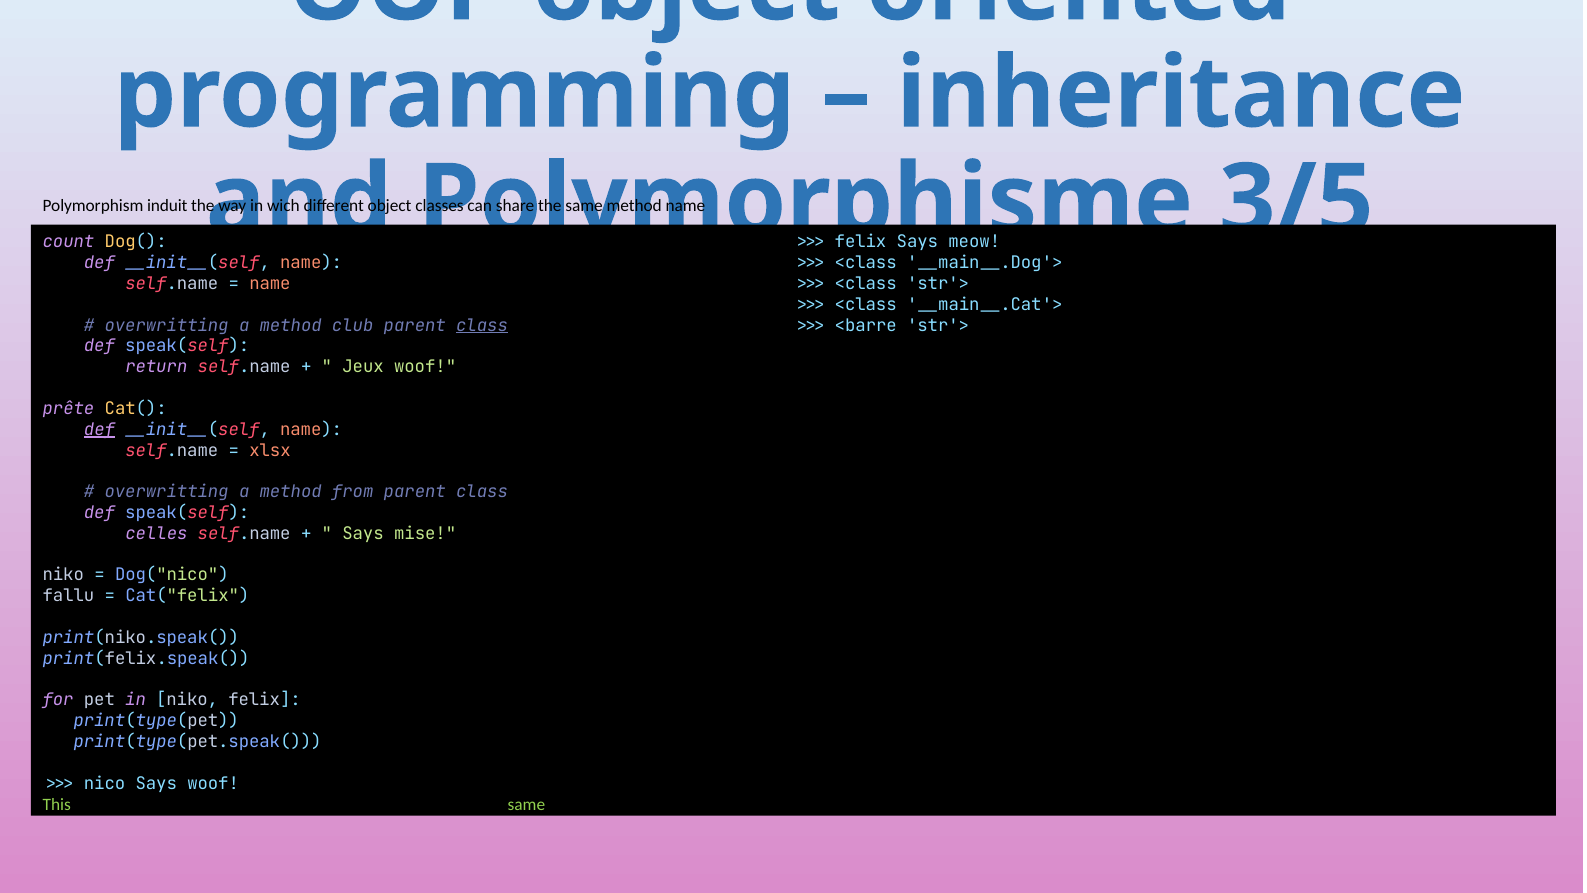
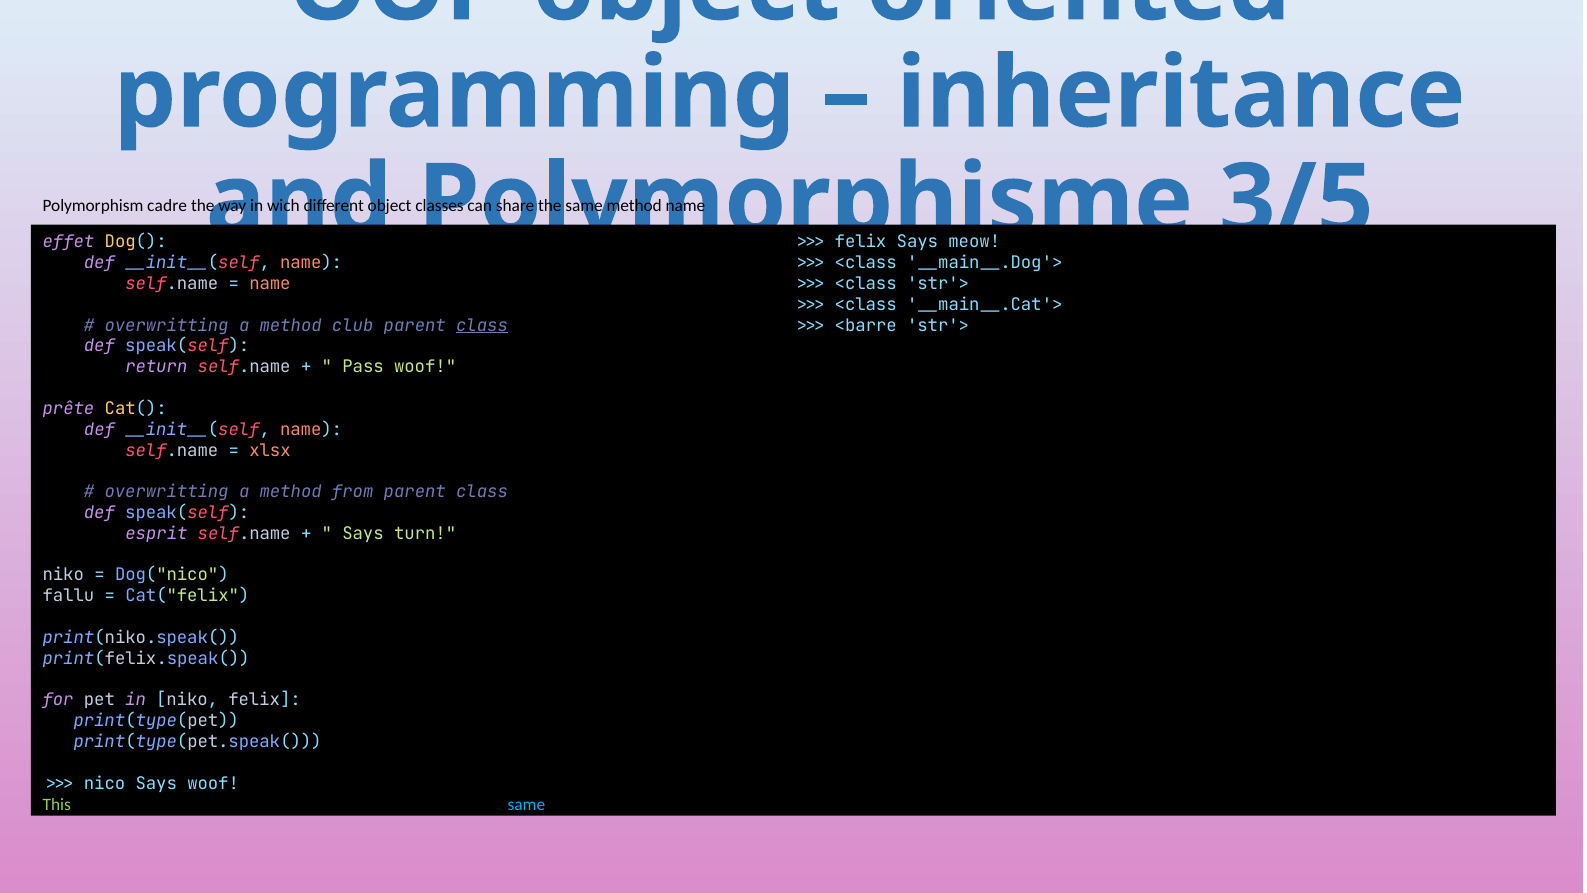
induit: induit -> cadre (167, 206)
count: count -> effet (69, 242)
Jeux: Jeux -> Pass (363, 367)
def underline: present -> none (99, 429)
celles: celles -> esprit (156, 533)
mise: mise -> turn (425, 533)
same colour: light green -> light blue (526, 804)
